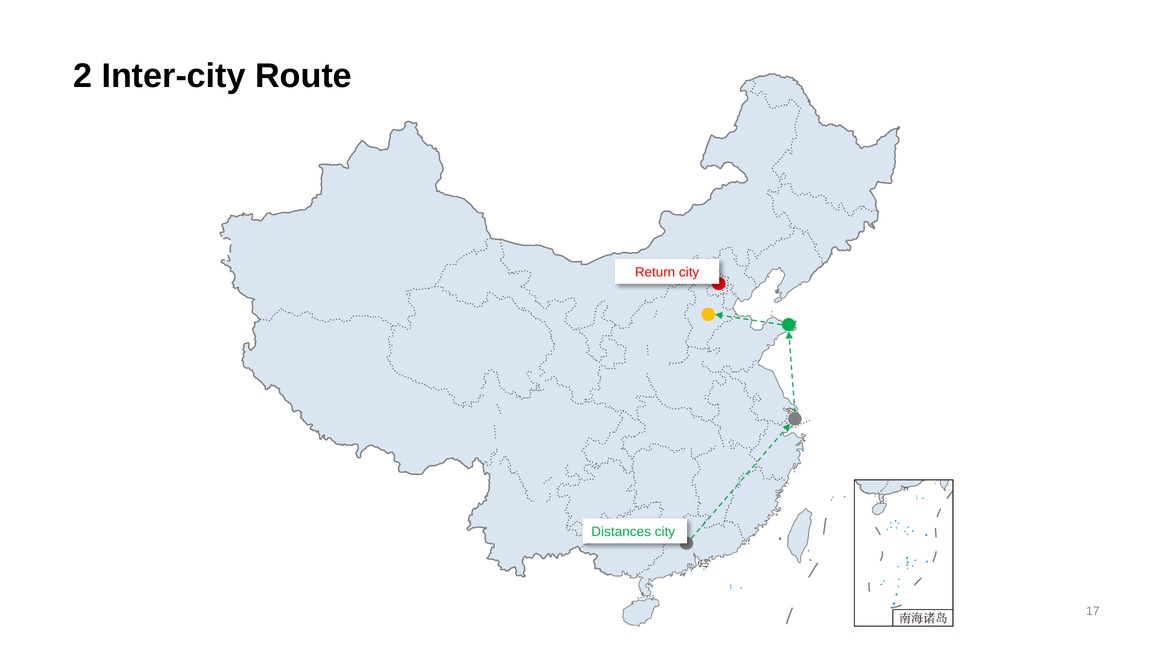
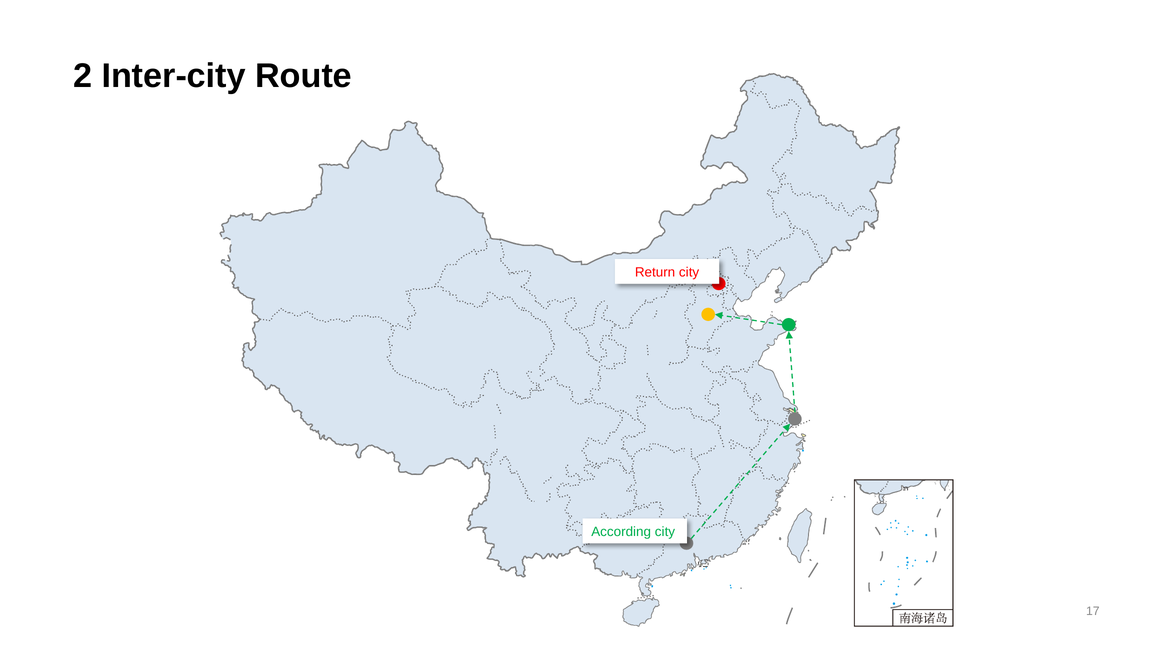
Distances: Distances -> According (621, 532)
